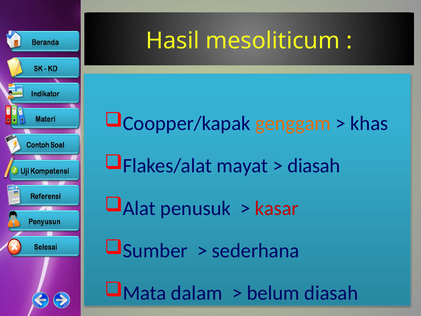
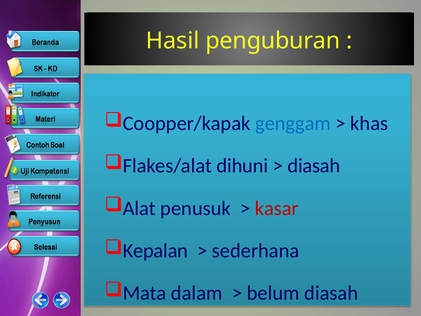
mesoliticum: mesoliticum -> penguburan (273, 41)
genggam colour: orange -> blue (293, 123)
mayat: mayat -> dihuni (242, 166)
Sumber: Sumber -> Kepalan (155, 250)
